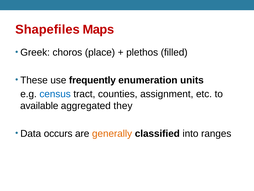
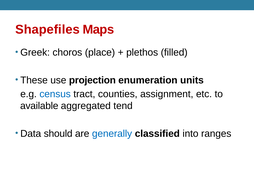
frequently: frequently -> projection (92, 80)
they: they -> tend (123, 106)
occurs: occurs -> should (58, 133)
generally colour: orange -> blue (112, 133)
